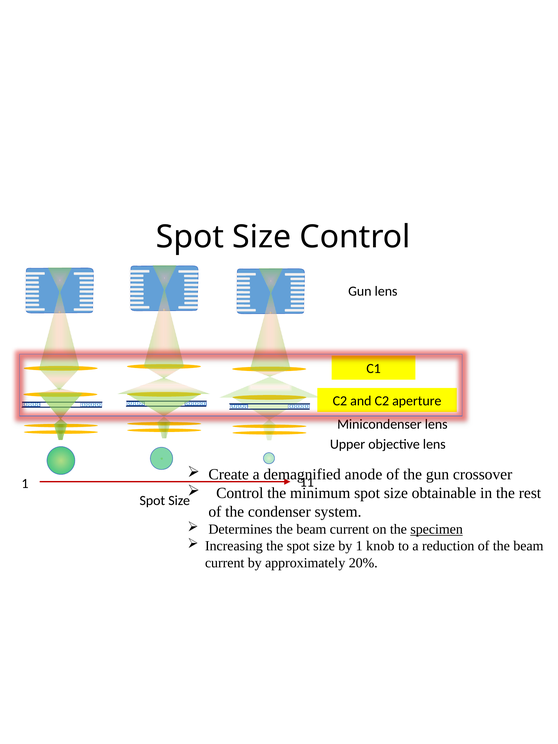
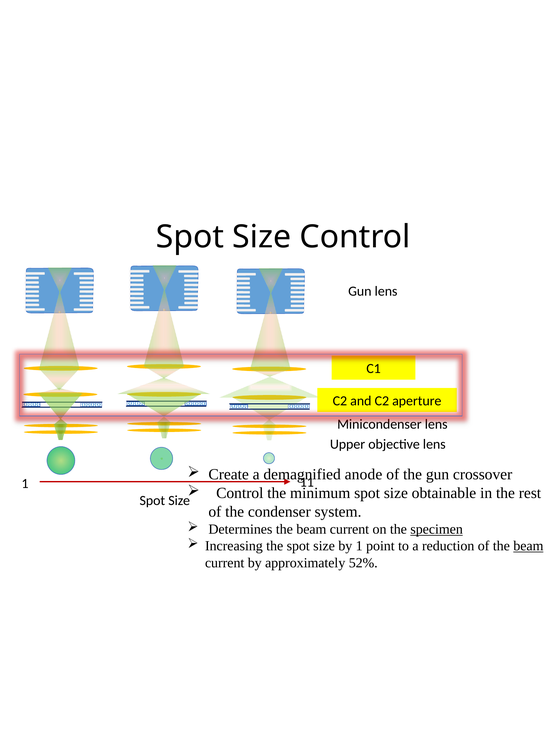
knob: knob -> point (380, 546)
beam underline: none -> present (528, 546)
20%: 20% -> 52% (363, 563)
